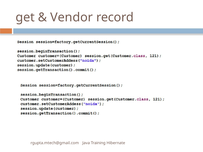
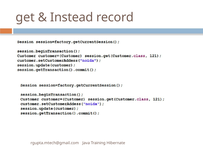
Vendor: Vendor -> Instead (72, 17)
